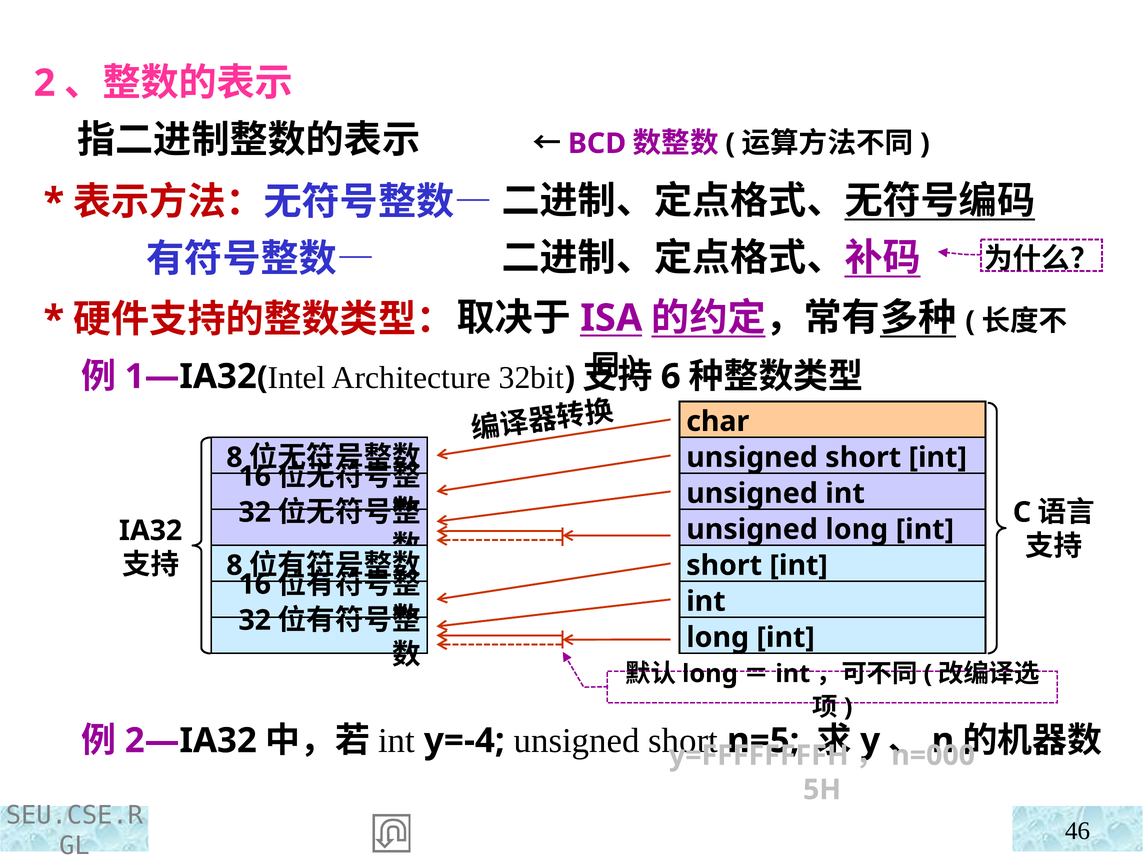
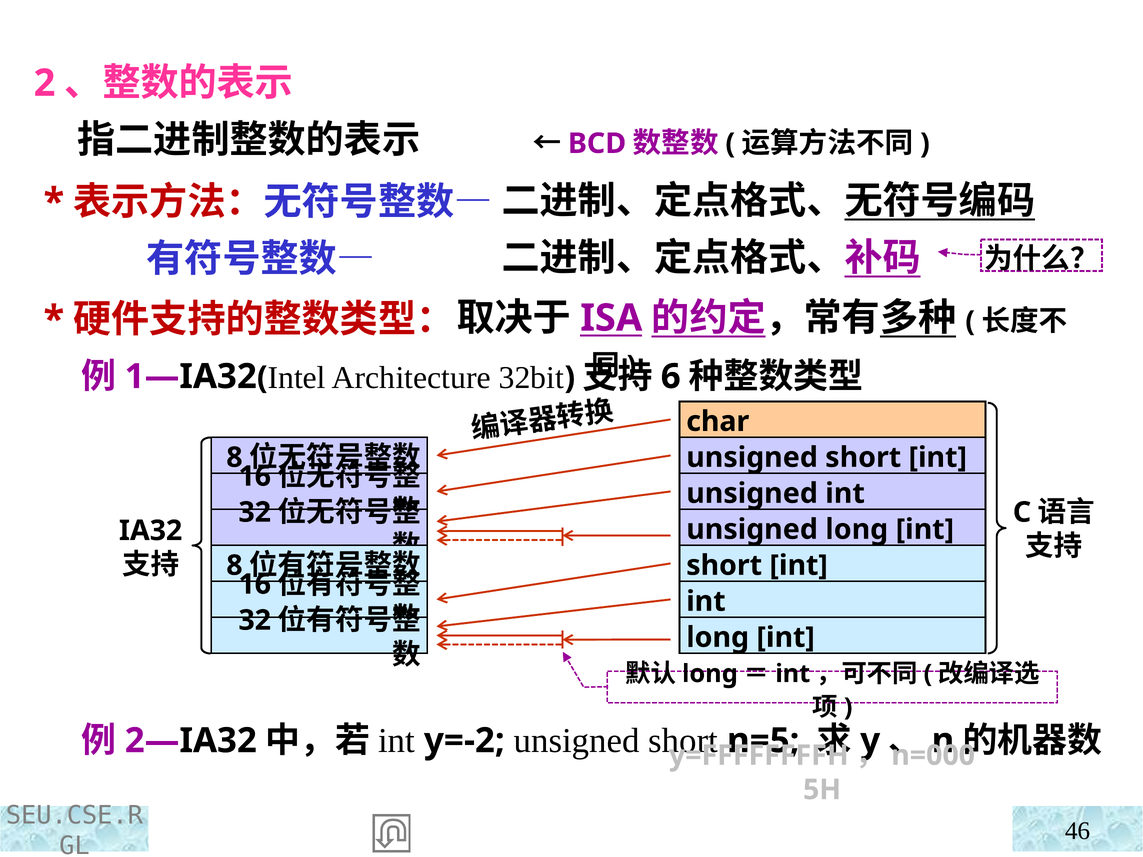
y=-4: y=-4 -> y=-2 (464, 741)
